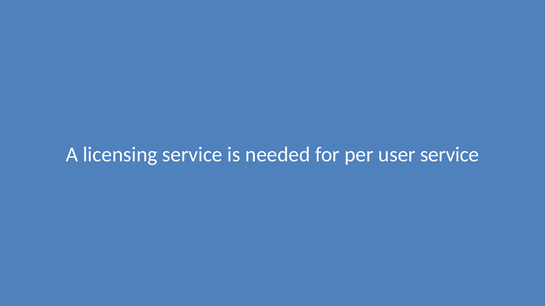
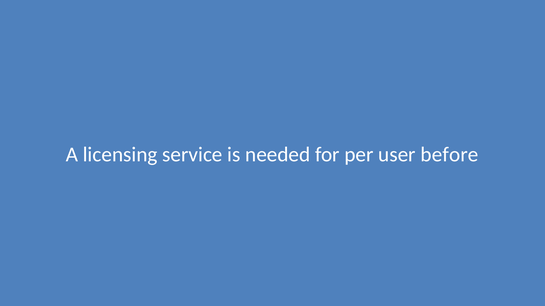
user service: service -> before (449, 155)
